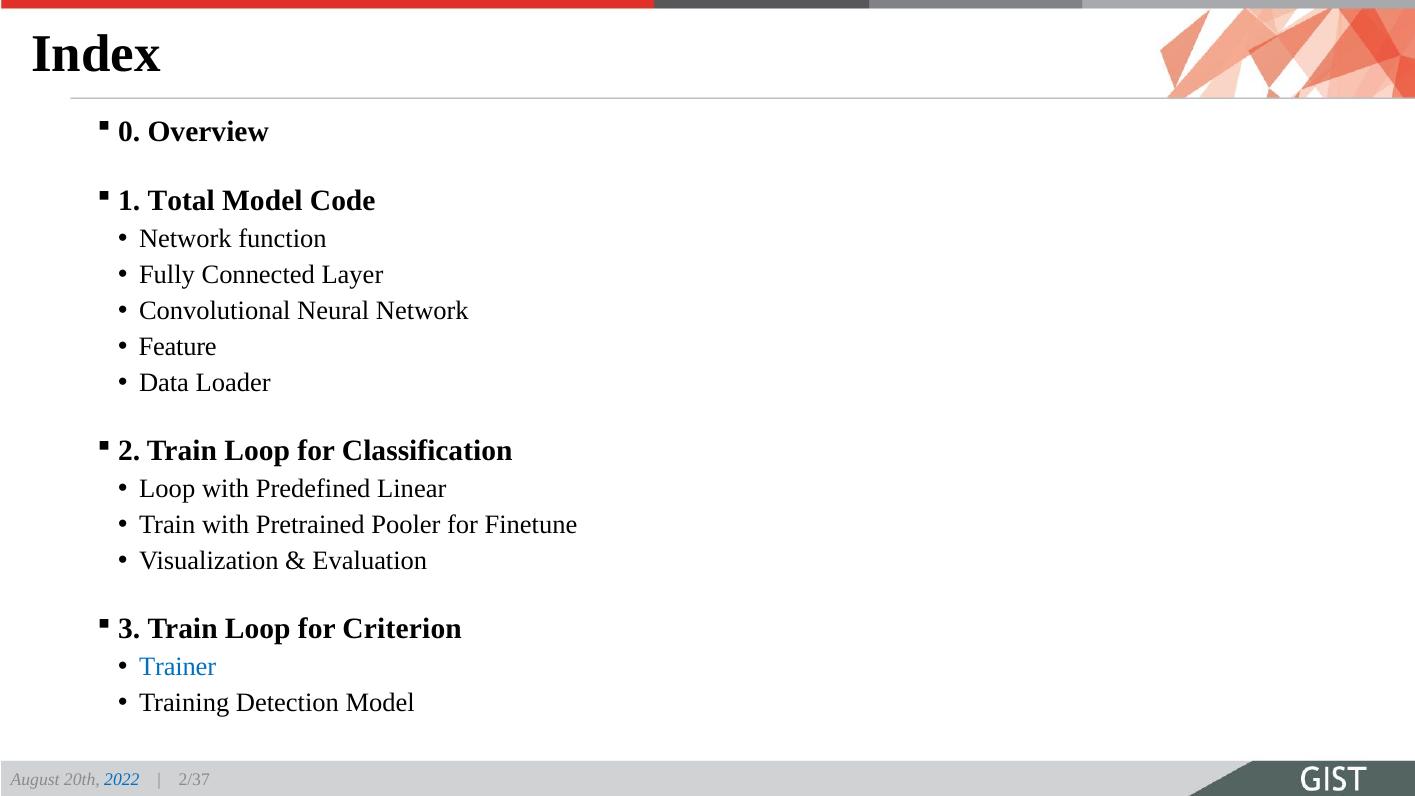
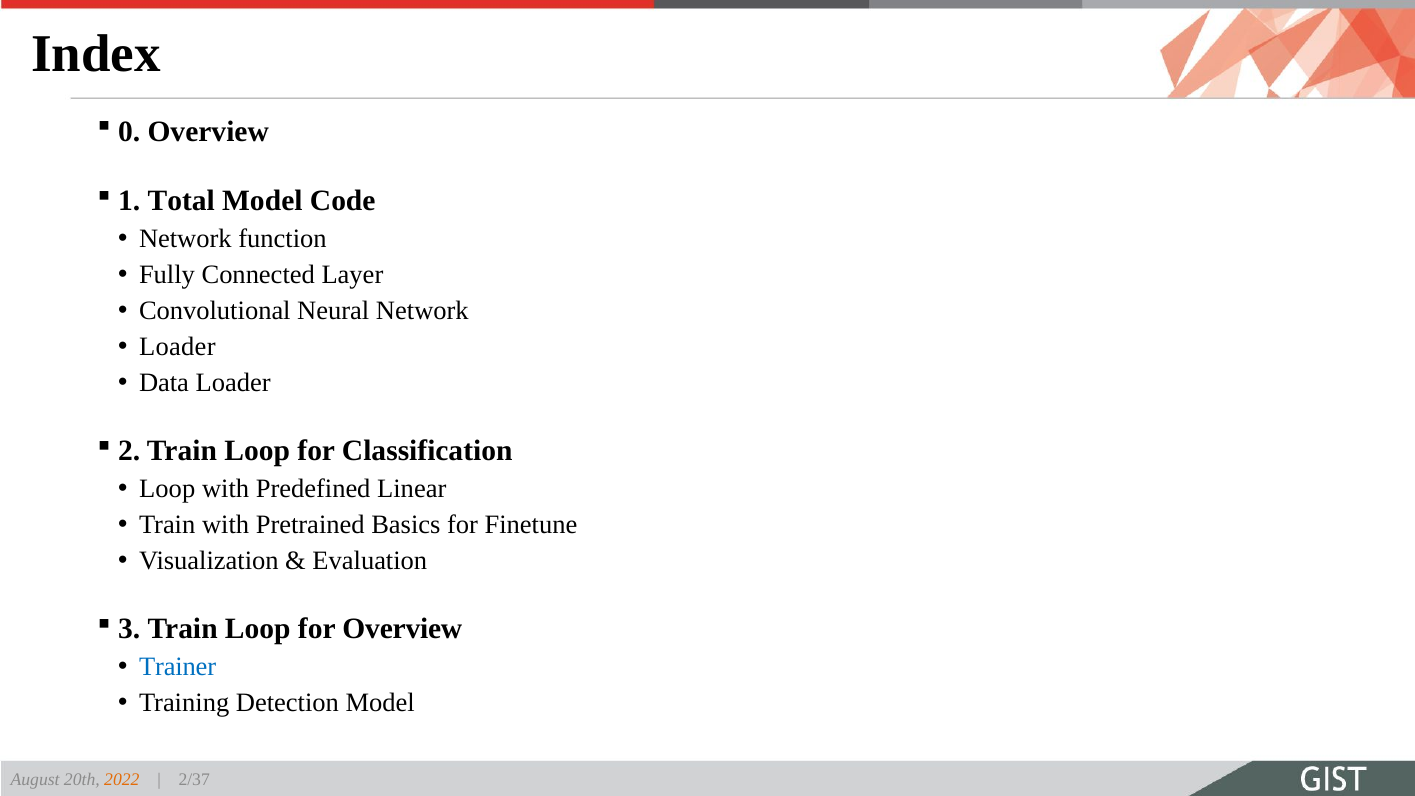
Feature: Feature -> Loader (177, 347)
Pooler: Pooler -> Basics (406, 525)
for Criterion: Criterion -> Overview (402, 629)
2022 colour: blue -> orange (122, 780)
